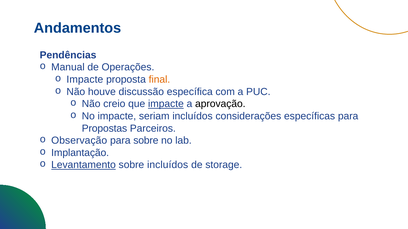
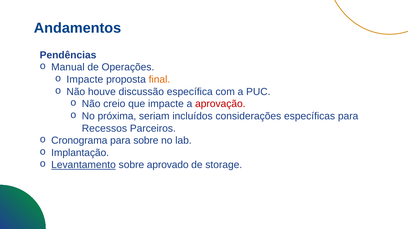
impacte underline: present -> none (166, 104)
aprovação colour: black -> red (220, 104)
No impacte: impacte -> próxima (117, 116)
Propostas: Propostas -> Recessos (104, 129)
Observação: Observação -> Cronograma (79, 141)
sobre incluídos: incluídos -> aprovado (168, 165)
